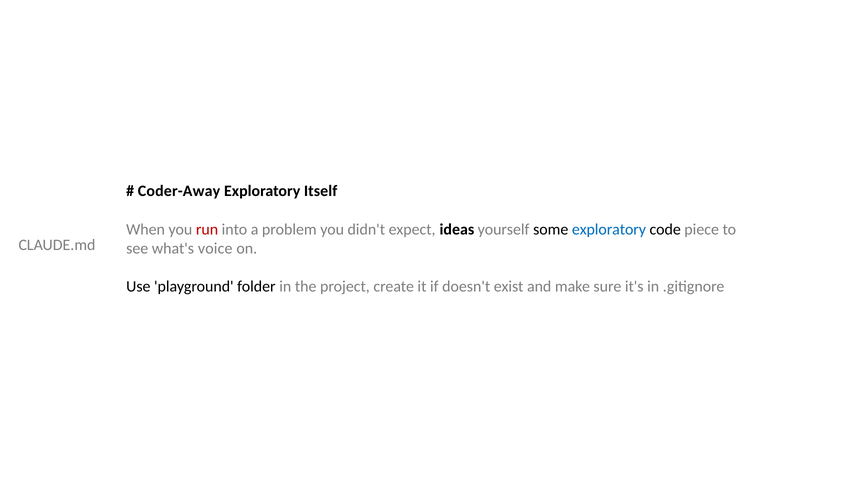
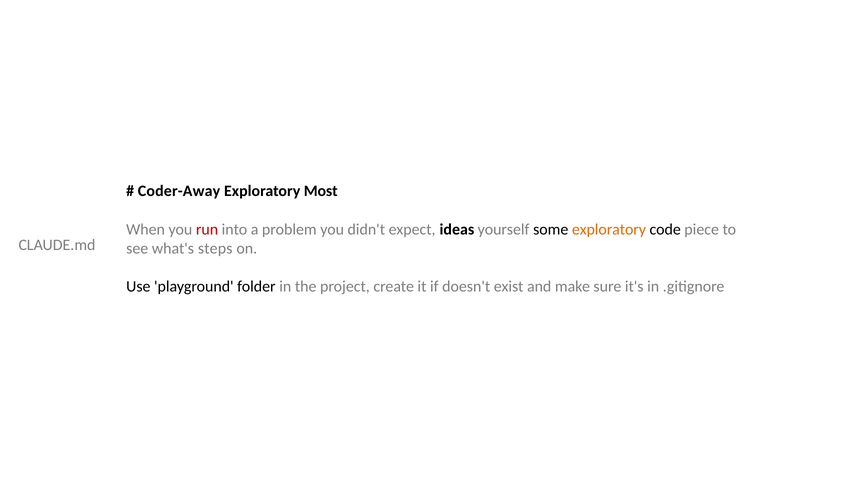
Itself: Itself -> Most (321, 191)
exploratory colour: blue -> orange (609, 230)
voice: voice -> steps (215, 249)
